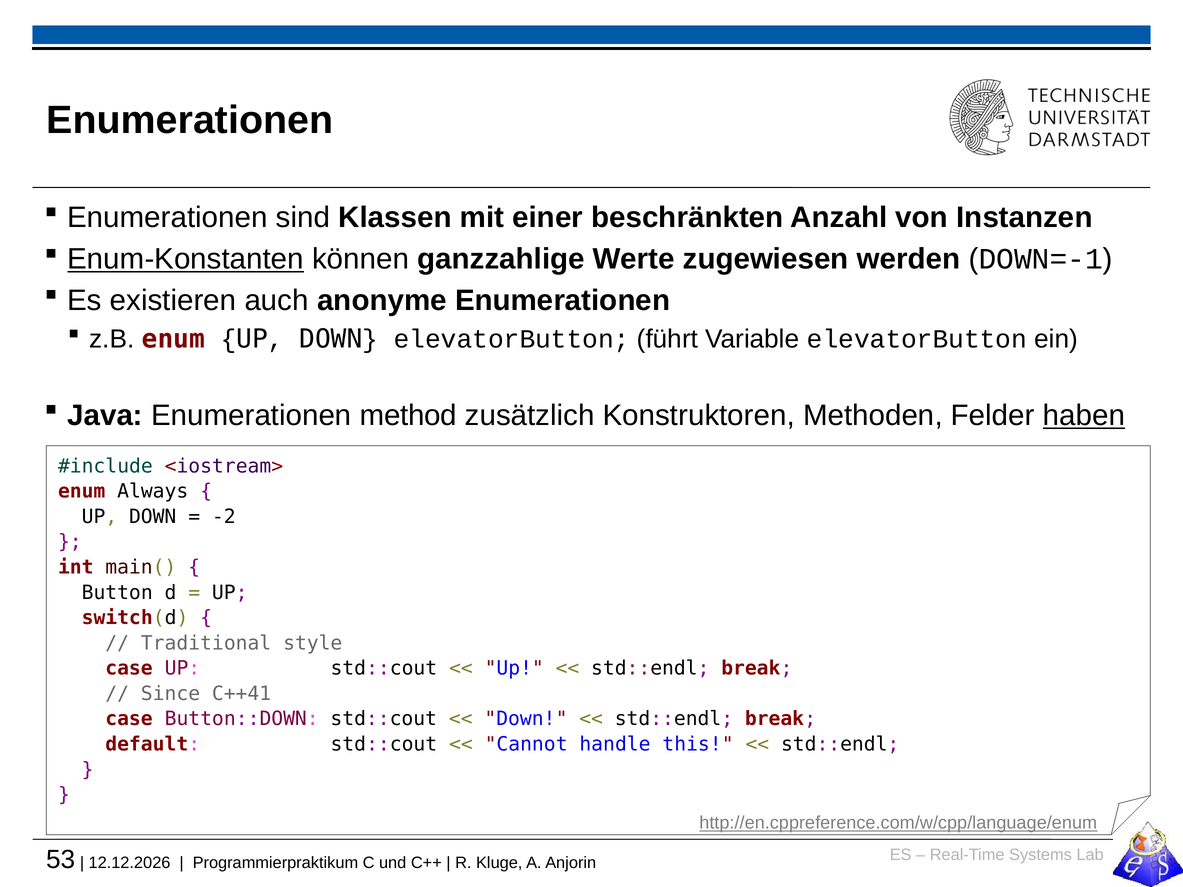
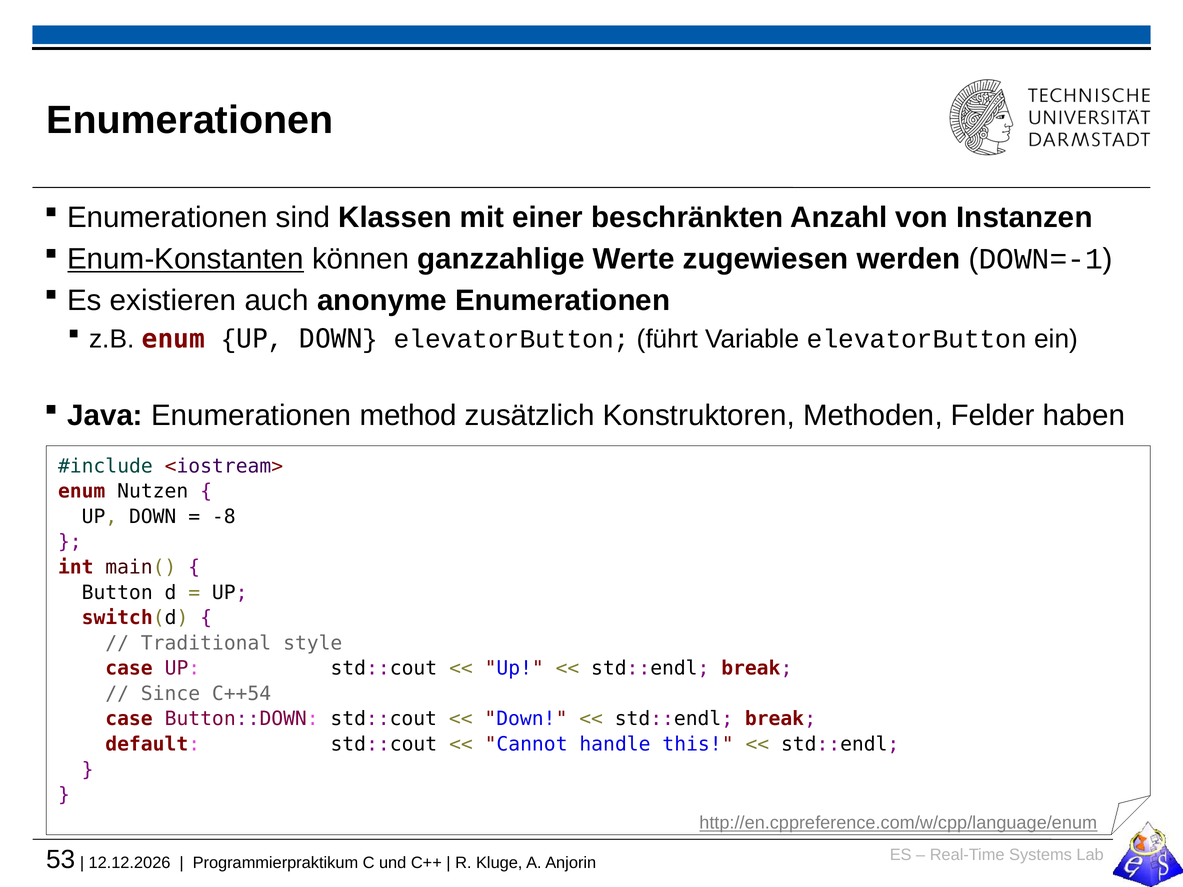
haben underline: present -> none (1084, 416)
Always: Always -> Nutzen (153, 492)
-2: -2 -> -8 (224, 517)
C++41: C++41 -> C++54 (242, 694)
